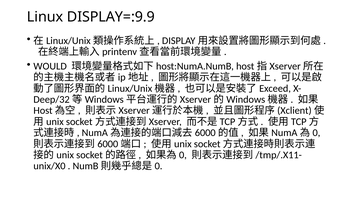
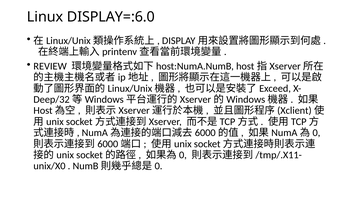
DISPLAY=:9.9: DISPLAY=:9.9 -> DISPLAY=:6.0 (111, 17)
WOULD: WOULD -> REVIEW (50, 66)
